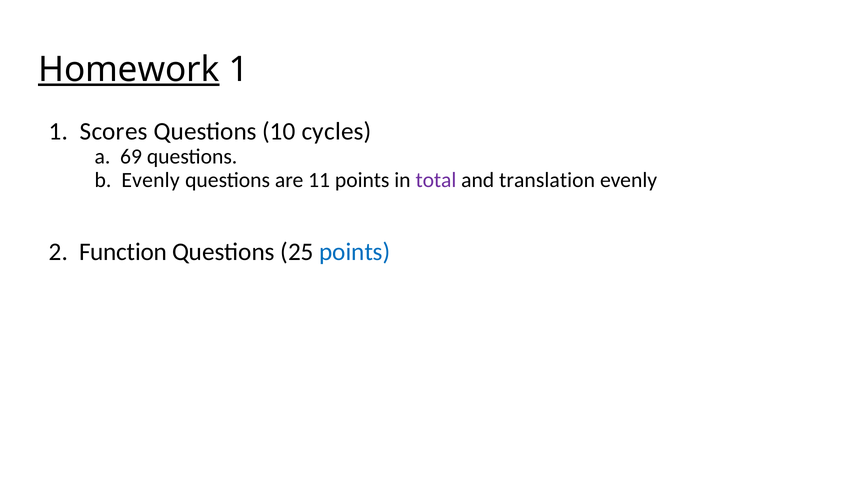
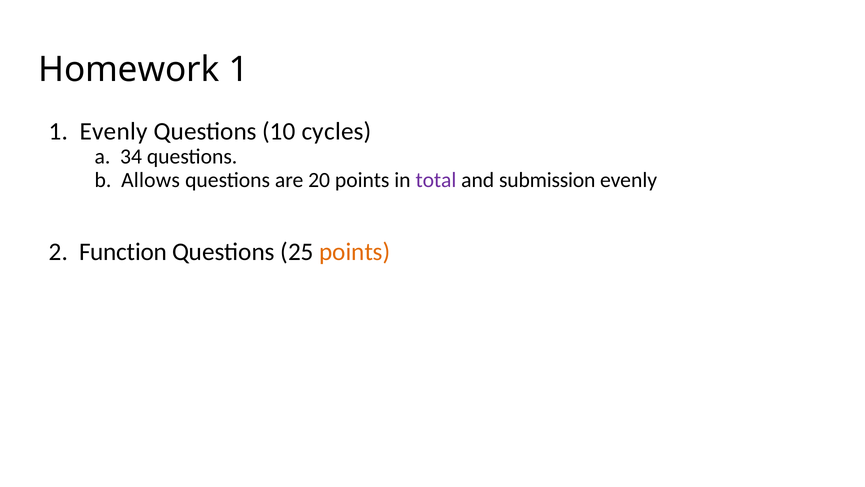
Homework underline: present -> none (129, 70)
1 Scores: Scores -> Evenly (114, 131)
69: 69 -> 34 (131, 156)
b Evenly: Evenly -> Allows (151, 180)
11: 11 -> 20 (319, 180)
translation: translation -> submission (547, 180)
points colour: blue -> orange (355, 252)
